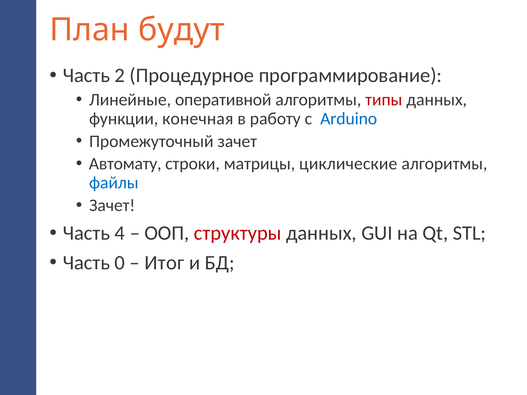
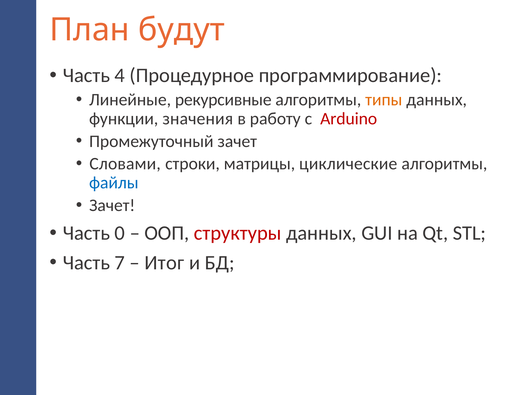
2: 2 -> 4 (120, 76)
оперативной: оперативной -> рекурсивные (223, 100)
типы colour: red -> orange (384, 100)
конечная: конечная -> значения (198, 119)
Arduino colour: blue -> red (349, 119)
Автомату: Автомату -> Словами (125, 164)
4: 4 -> 0 (120, 233)
0: 0 -> 7 (120, 263)
